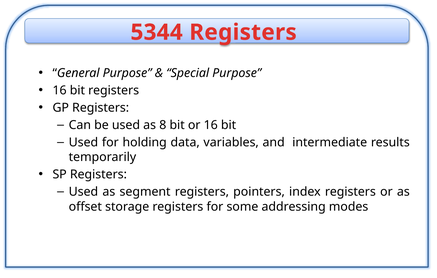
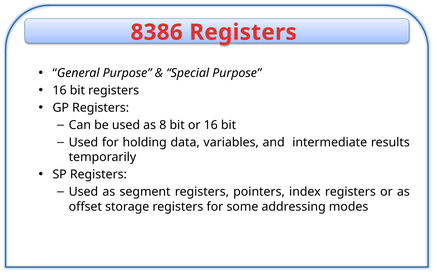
5344: 5344 -> 8386 (157, 32)
